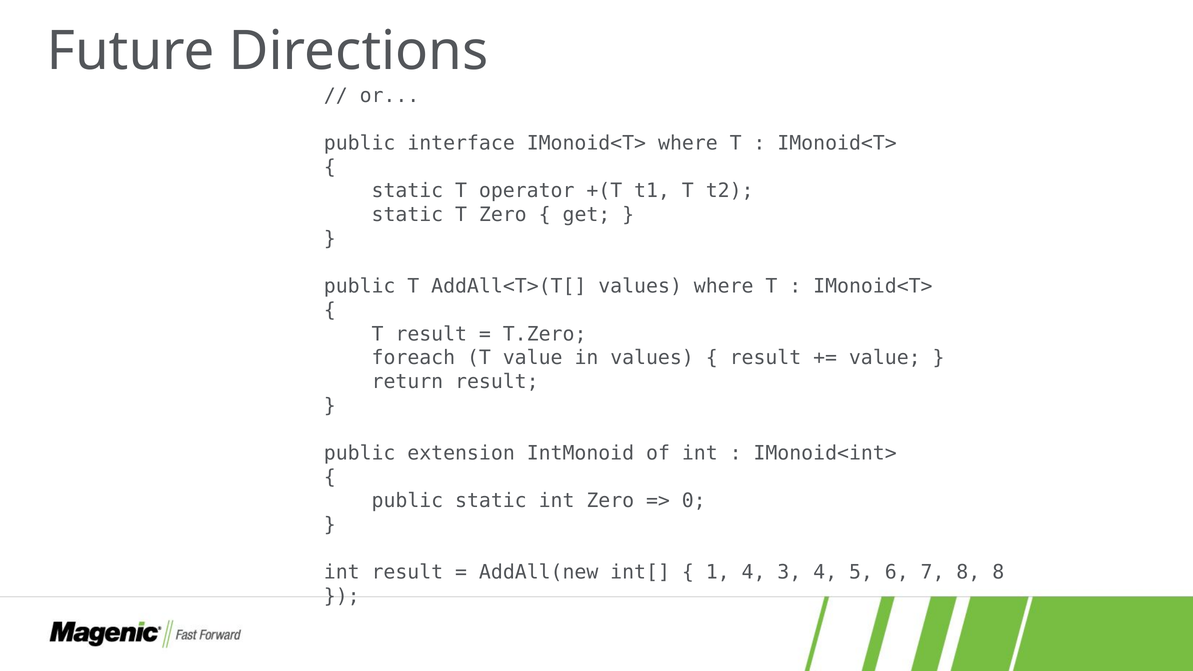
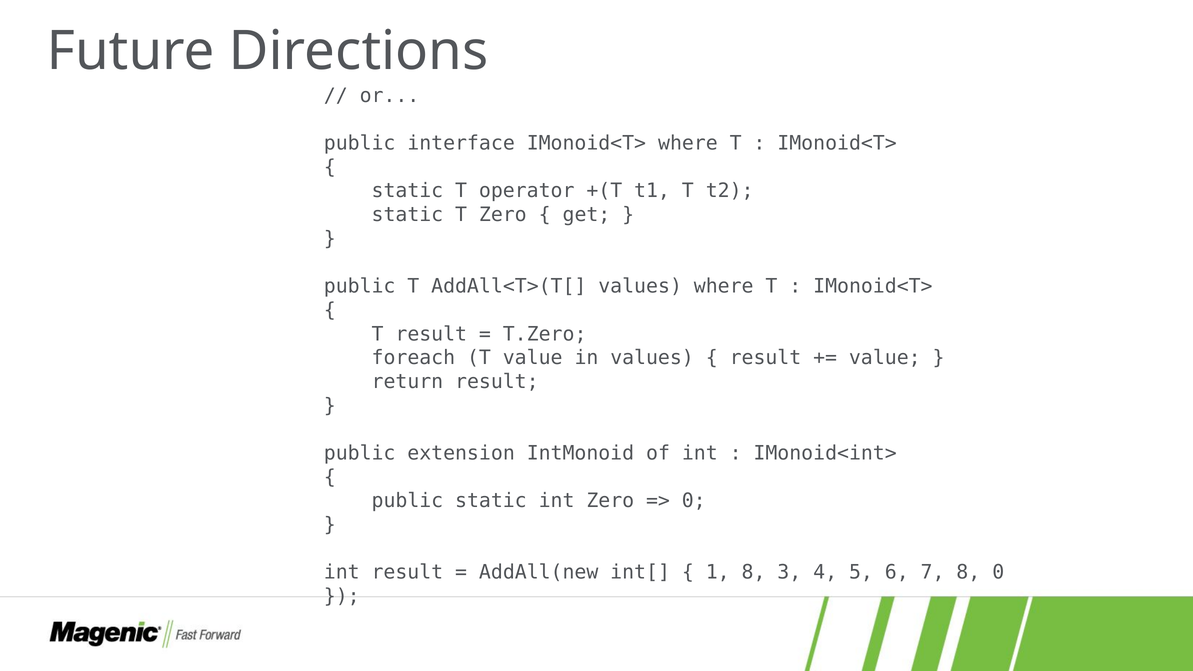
1 4: 4 -> 8 (754, 572)
8 8: 8 -> 0 (998, 572)
